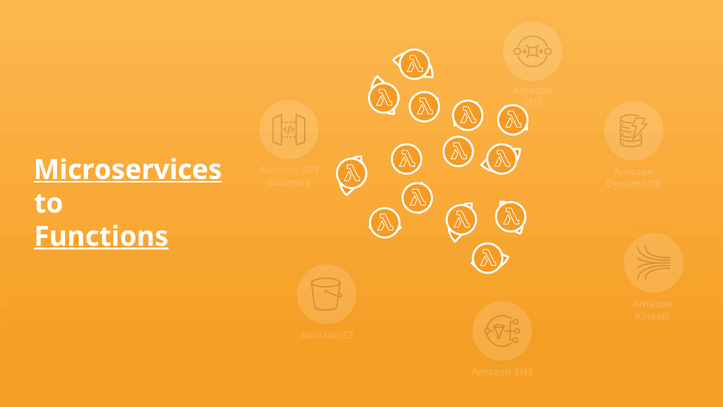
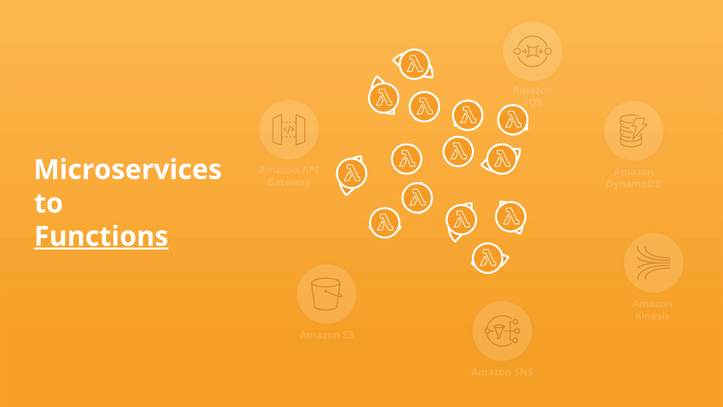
Microservices underline: present -> none (128, 170)
